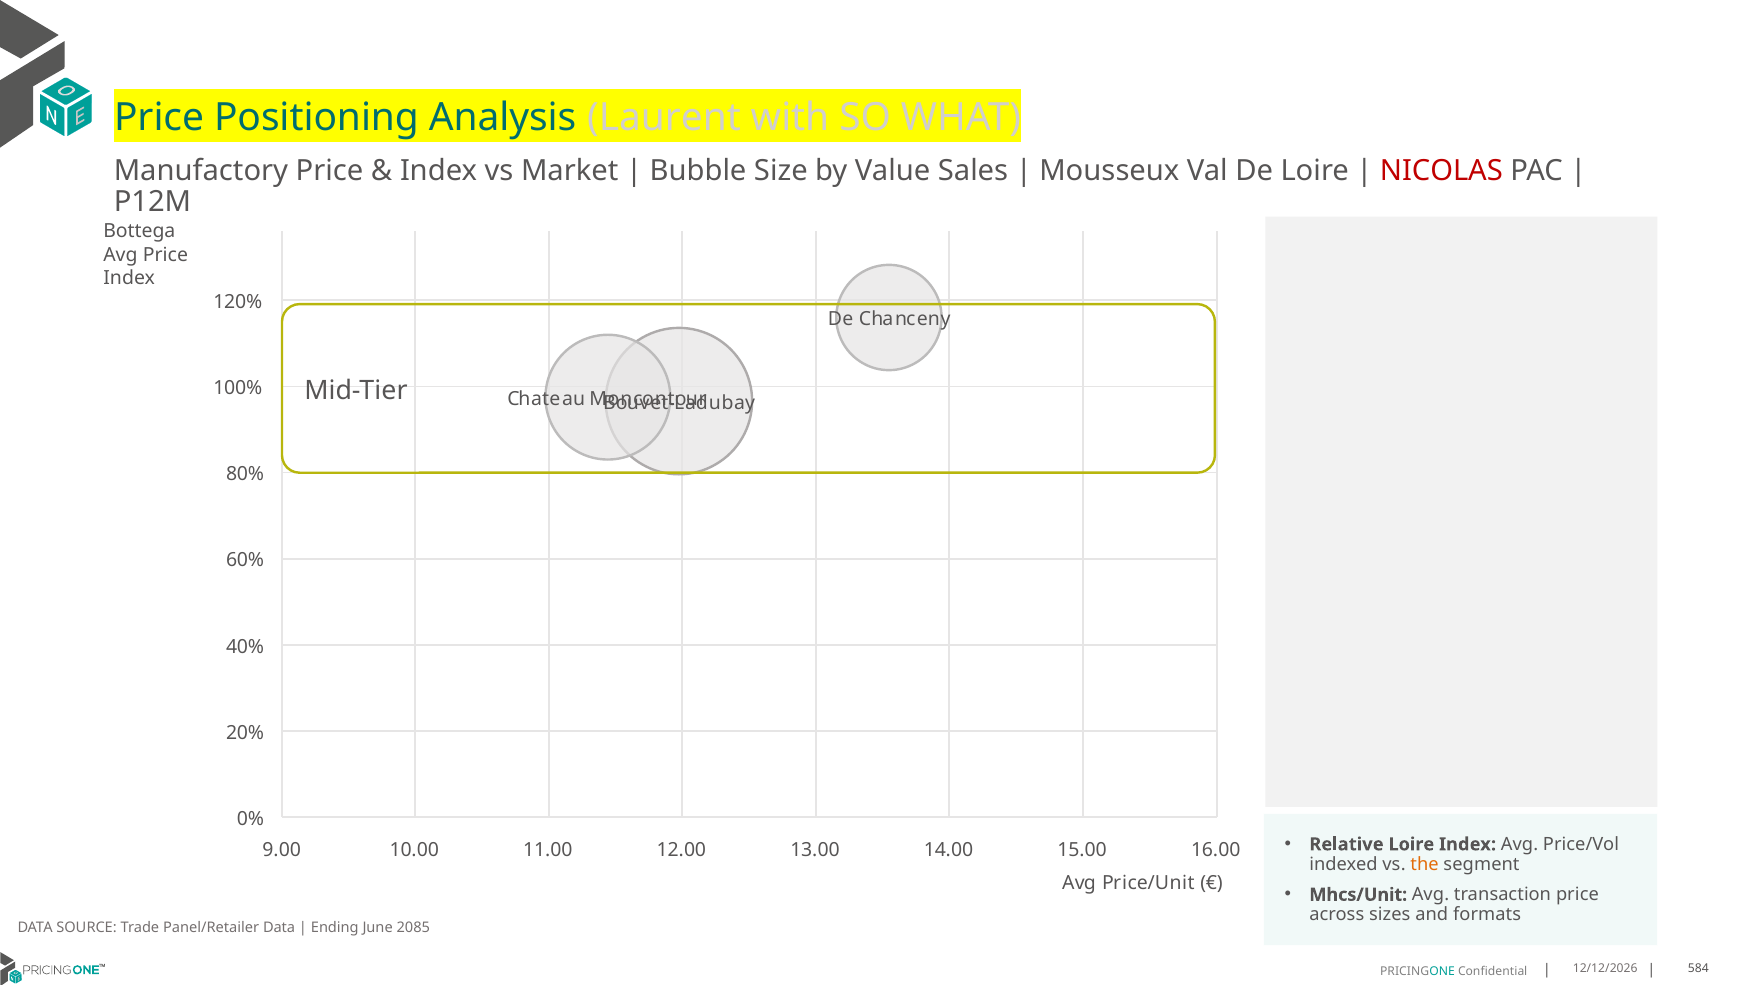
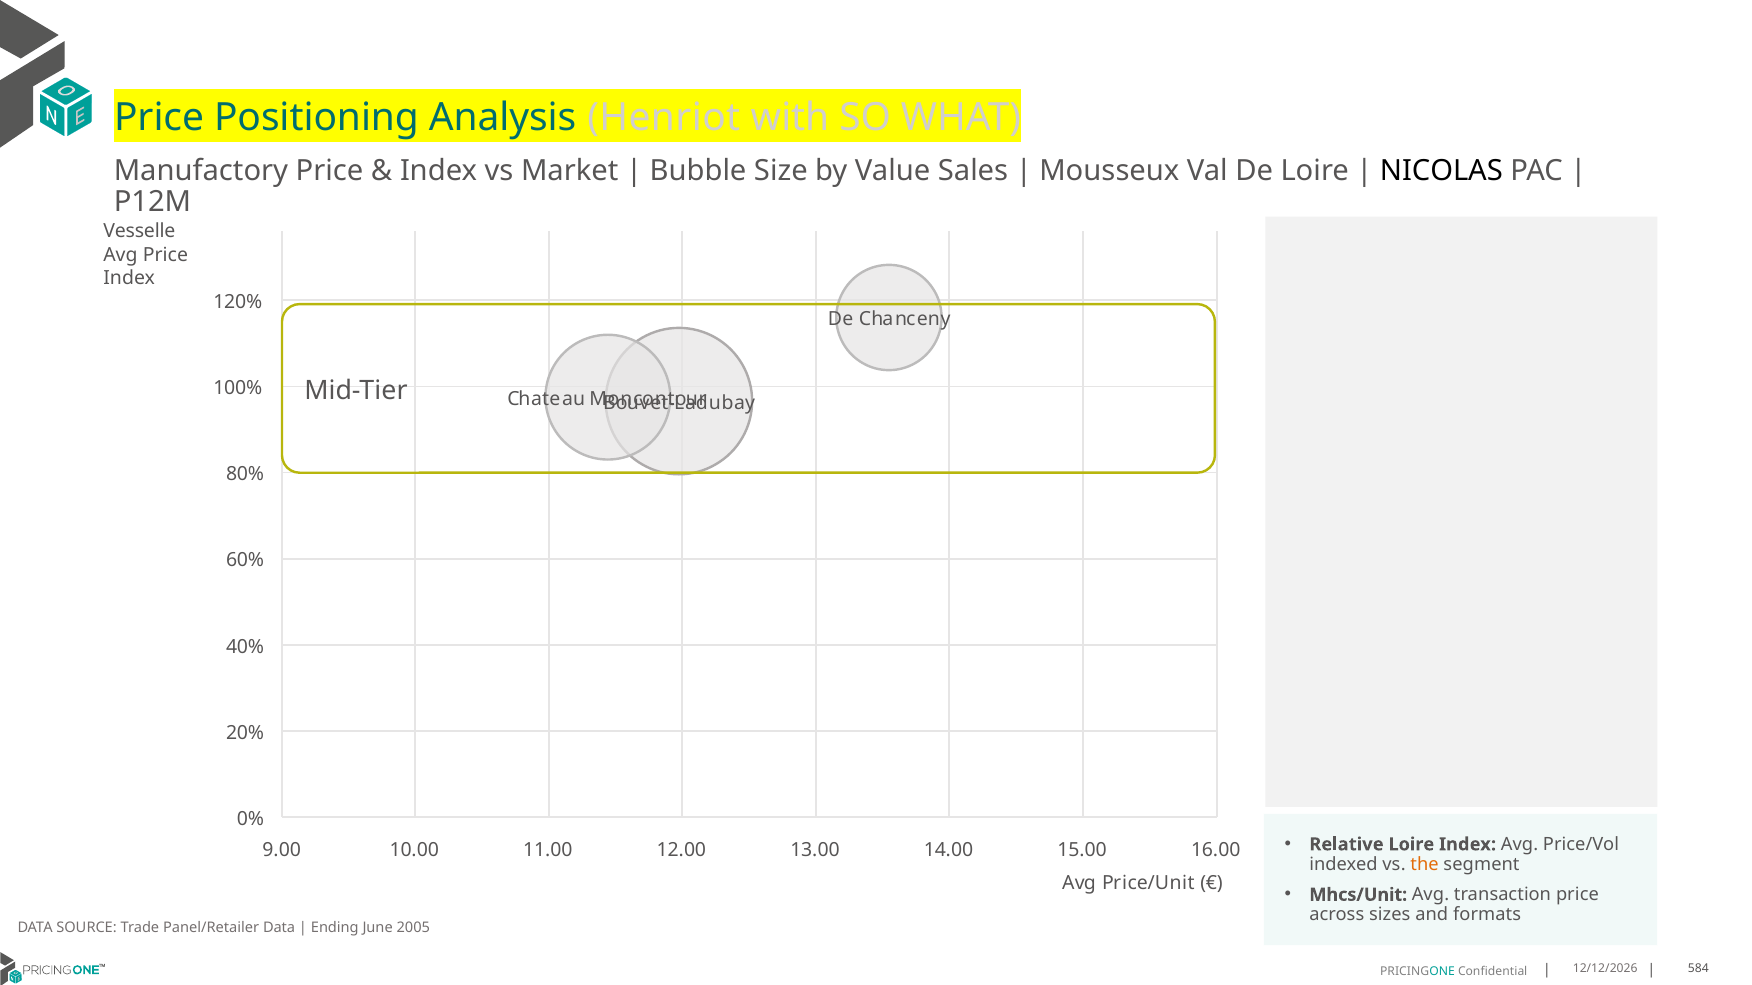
Laurent: Laurent -> Henriot (664, 118)
NICOLAS colour: red -> black (1441, 171)
Bottega: Bottega -> Vesselle (139, 232)
2085: 2085 -> 2005 (413, 928)
